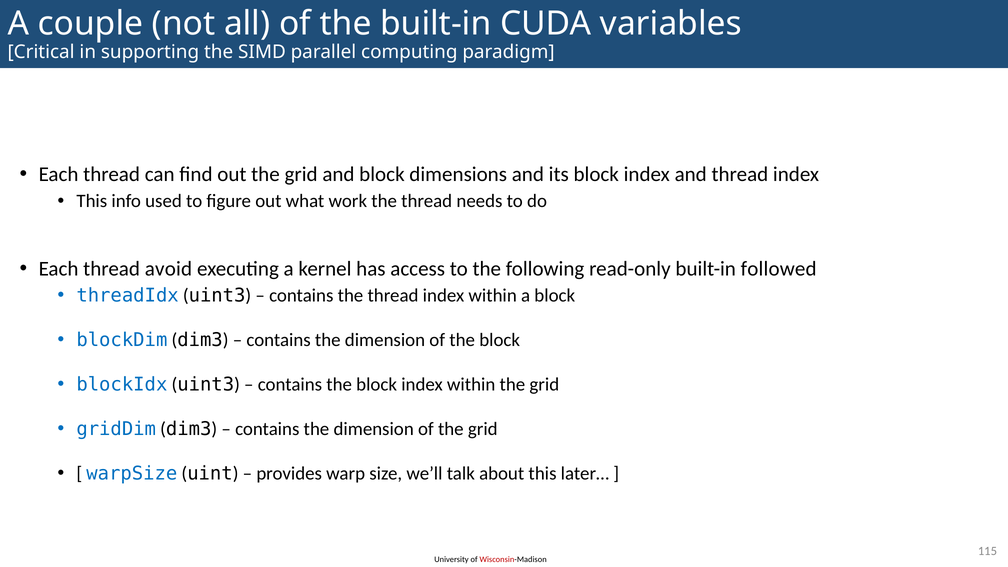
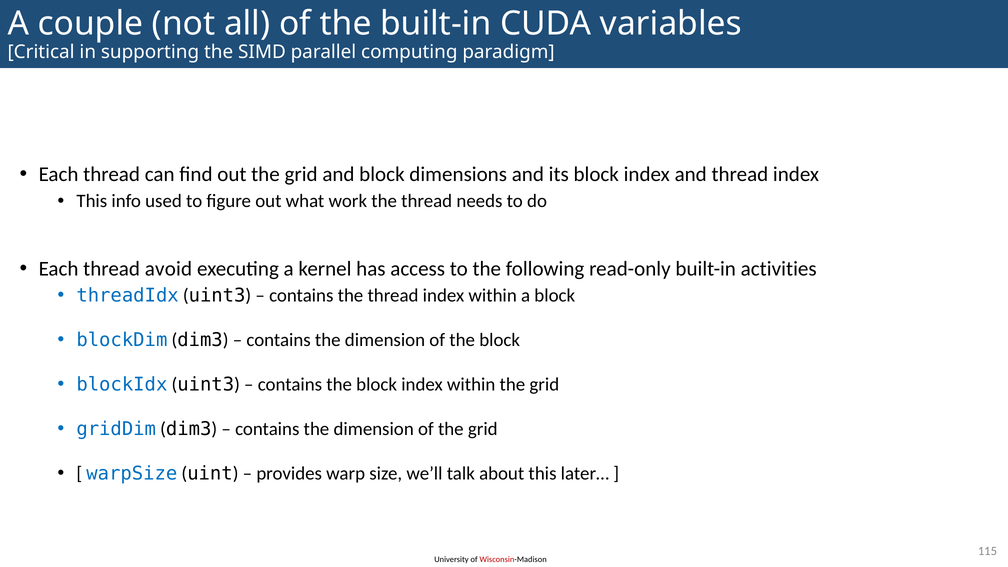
followed: followed -> activities (779, 269)
